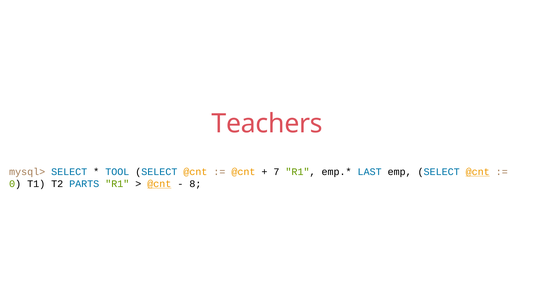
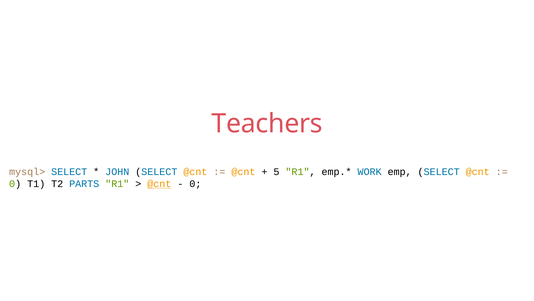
TOOL: TOOL -> JOHN (117, 171)
7: 7 -> 5 (276, 171)
LAST: LAST -> WORK (370, 171)
@cnt underline: present -> none (478, 171)
8: 8 -> 0 (195, 183)
